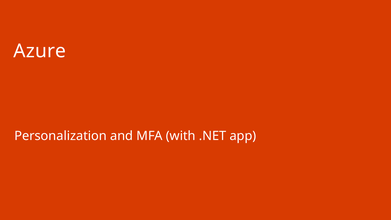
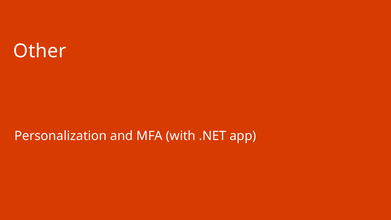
Azure: Azure -> Other (40, 51)
